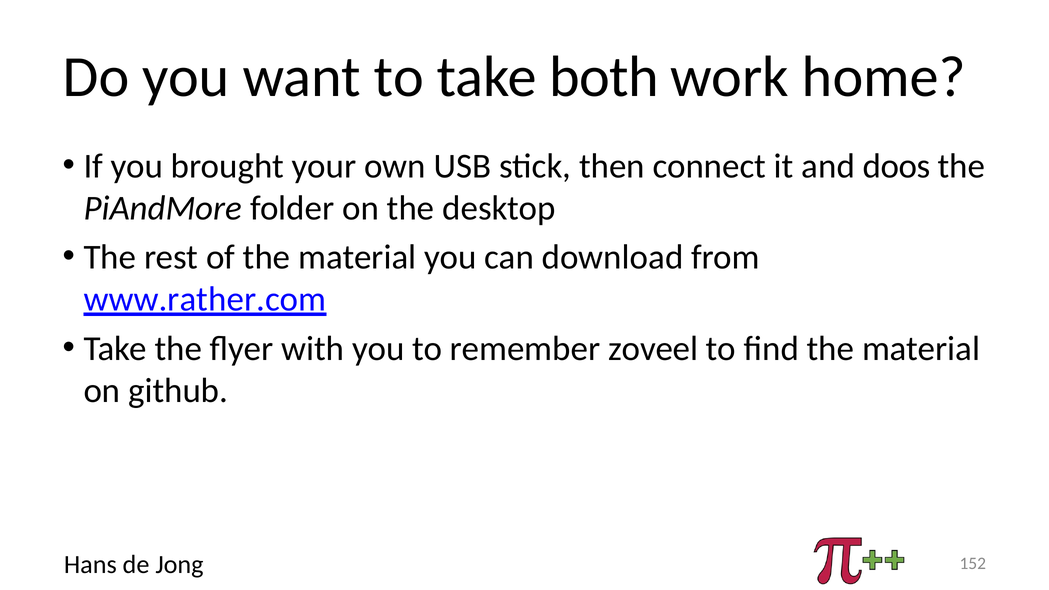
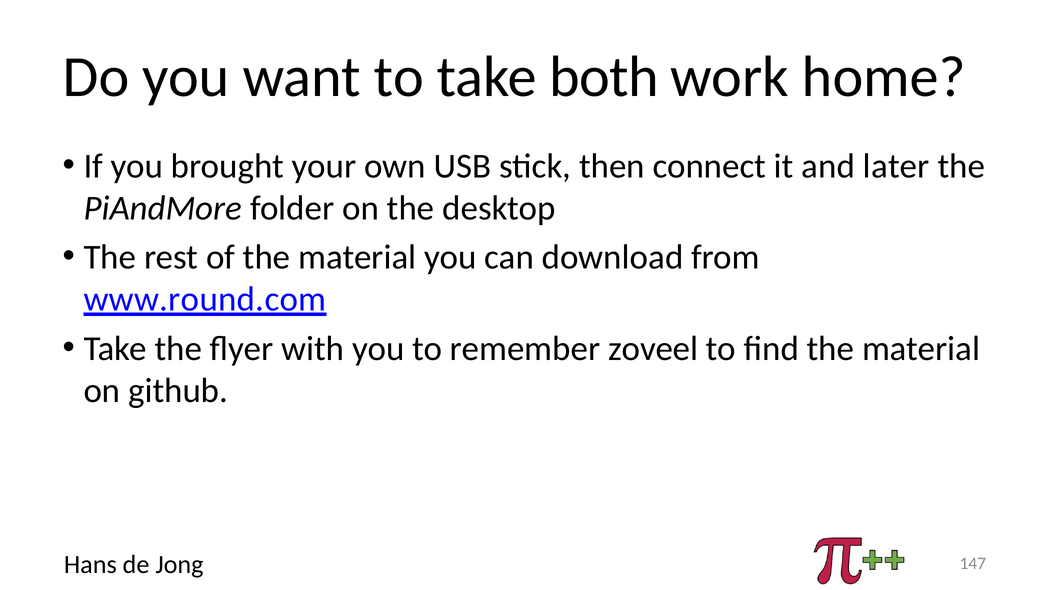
doos: doos -> later (896, 166)
www.rather.com: www.rather.com -> www.round.com (205, 299)
152: 152 -> 147 (973, 564)
